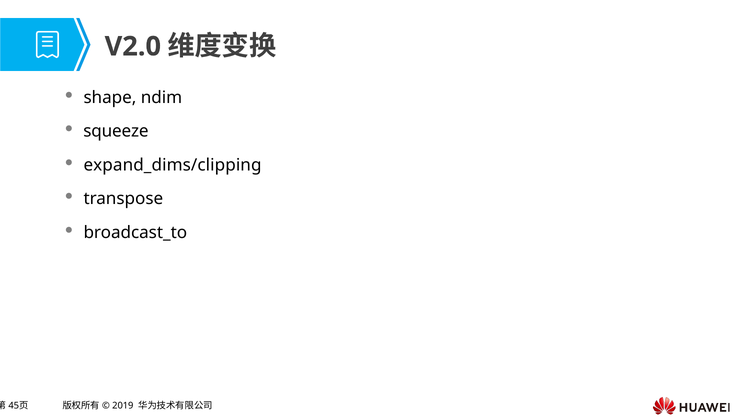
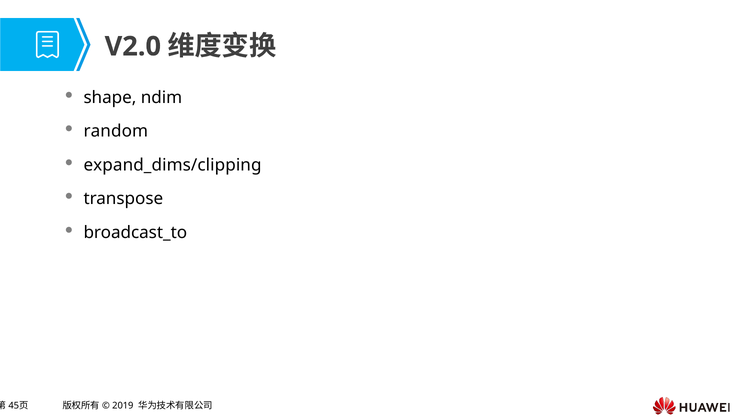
squeeze: squeeze -> random (116, 131)
